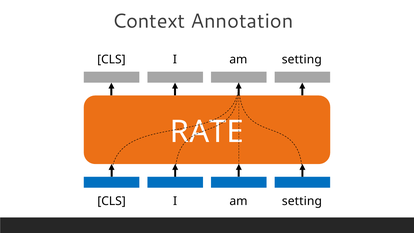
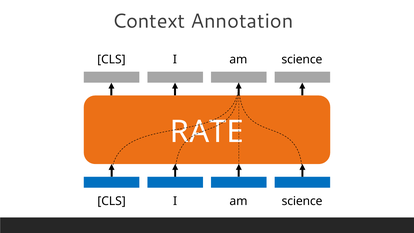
setting: setting -> science (302, 60)
setting: setting -> science (302, 201)
